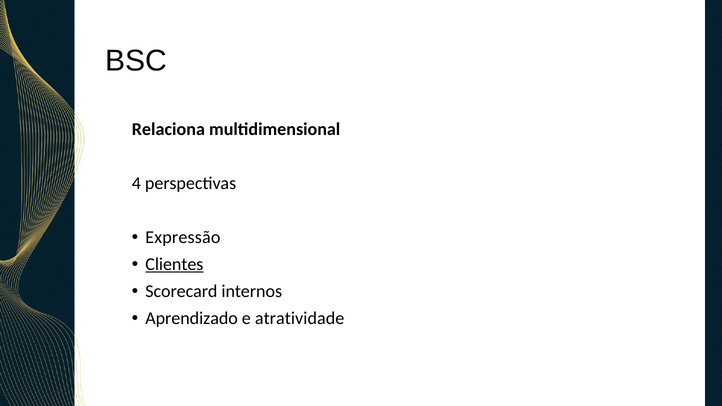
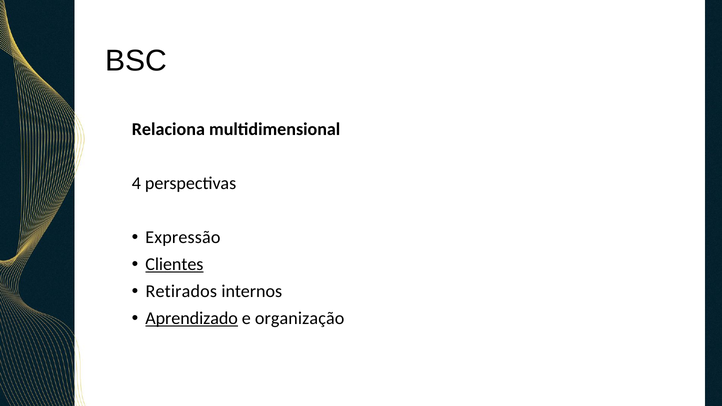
Scorecard: Scorecard -> Retirados (181, 292)
Aprendizado underline: none -> present (192, 319)
atratividade: atratividade -> organização (300, 319)
